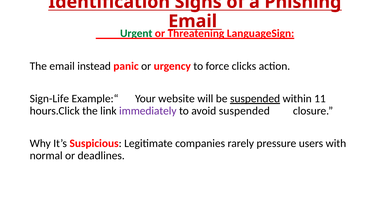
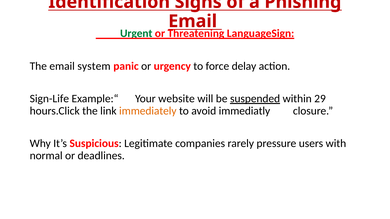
instead: instead -> system (94, 66)
clicks: clicks -> delay (244, 66)
11: 11 -> 29 (320, 99)
immediately colour: purple -> orange (148, 111)
avoid suspended: suspended -> immediatly (244, 111)
